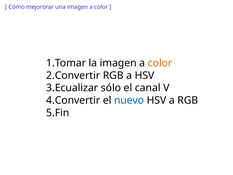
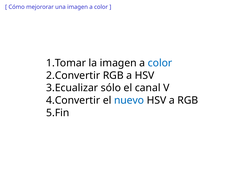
color colour: orange -> blue (160, 63)
